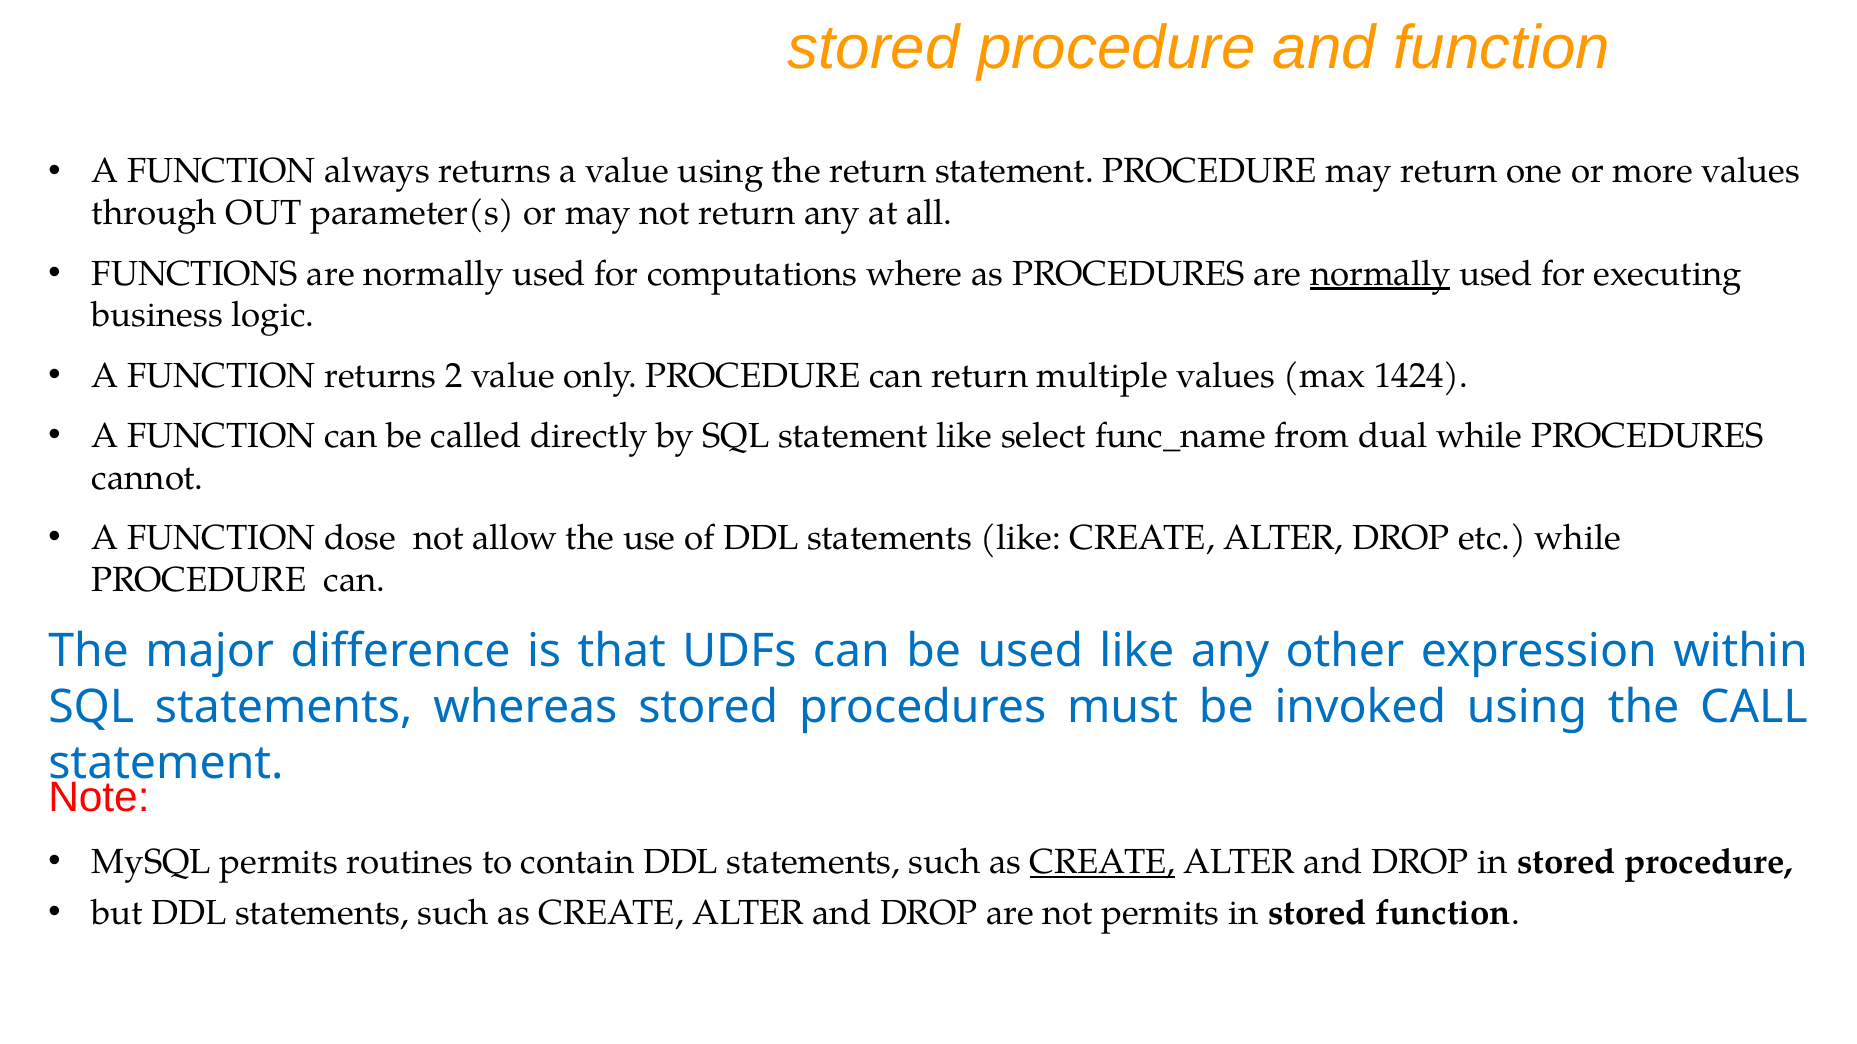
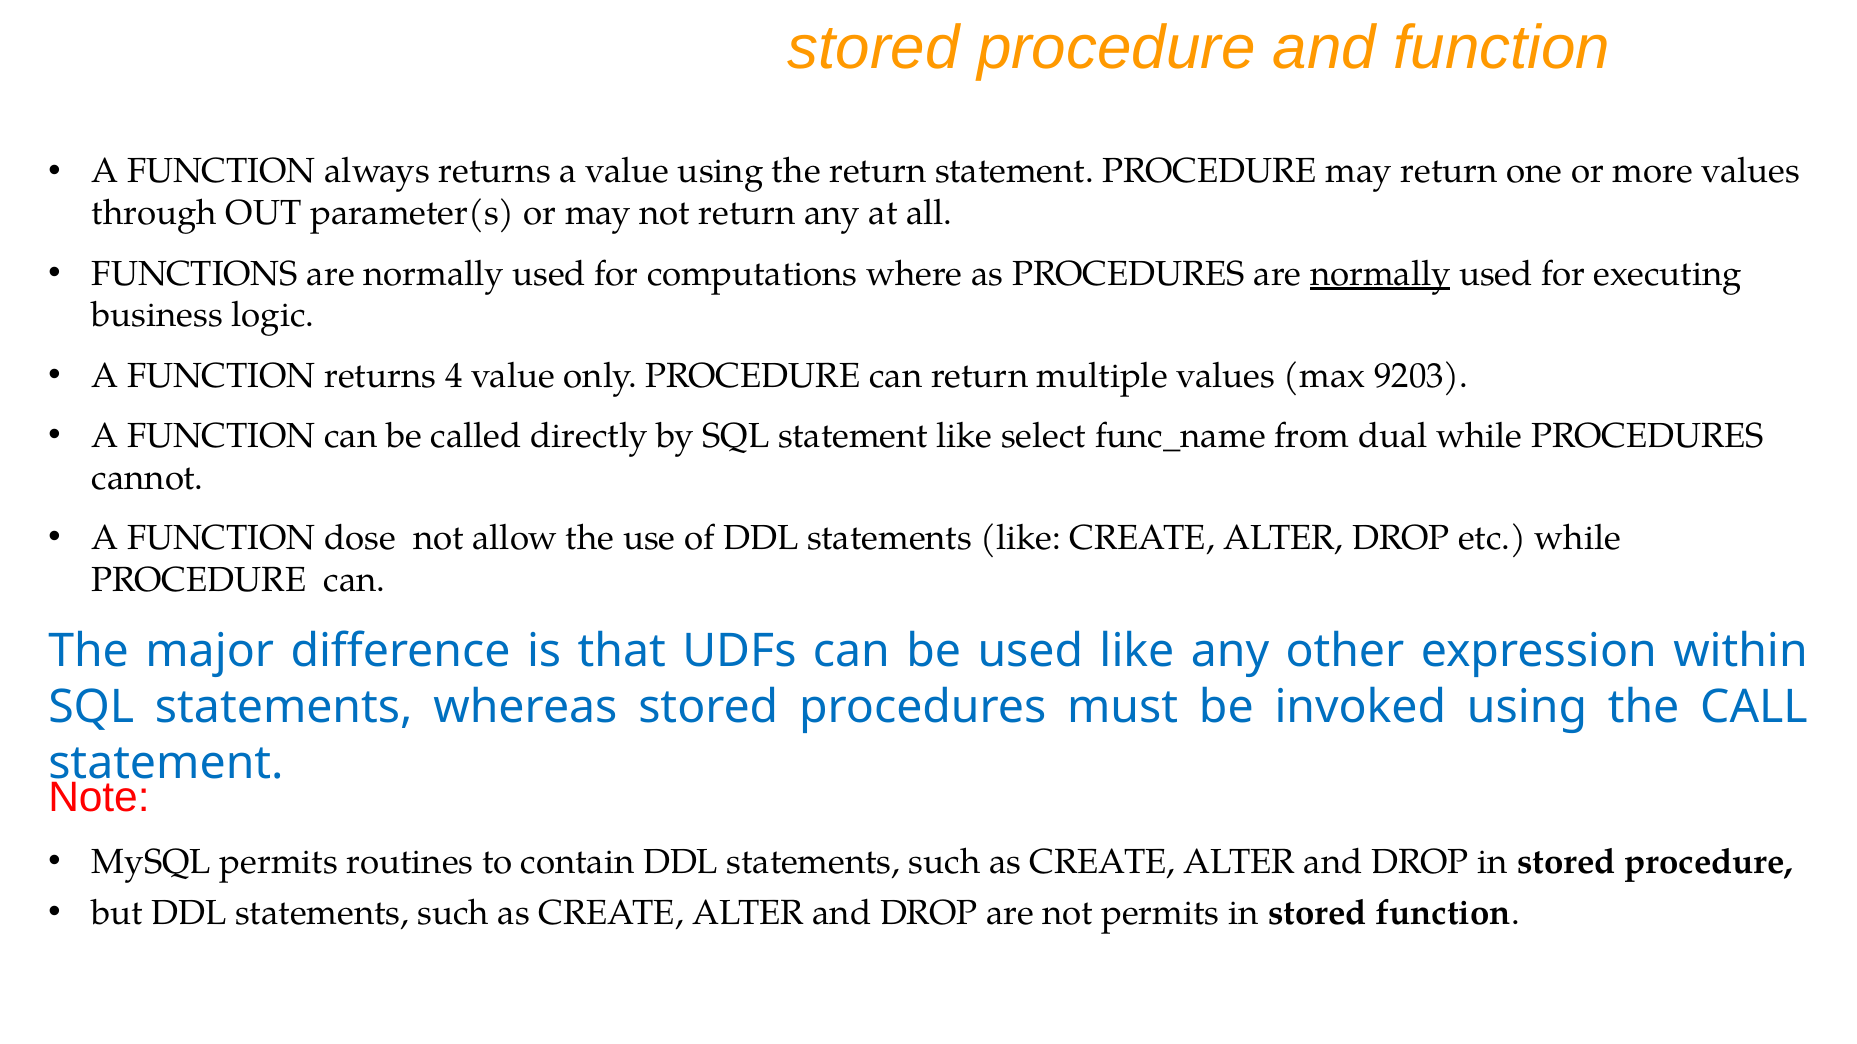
2: 2 -> 4 (454, 376)
1424: 1424 -> 9203 (1421, 376)
CREATE underline: present -> none (1103, 862)
